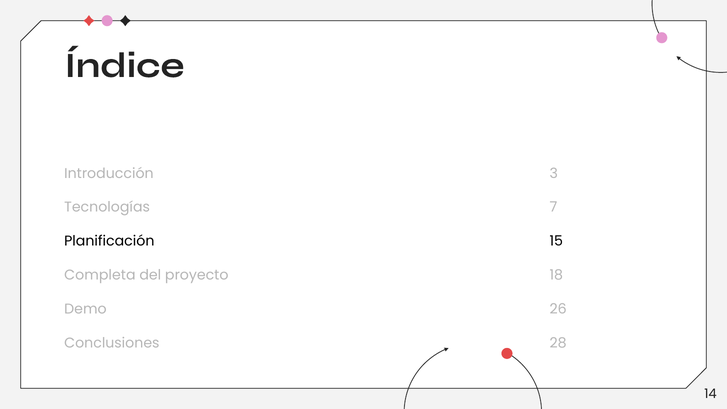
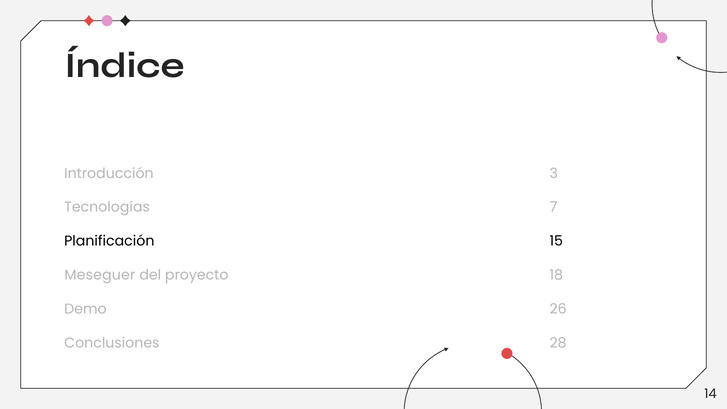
Completa: Completa -> Meseguer (100, 275)
